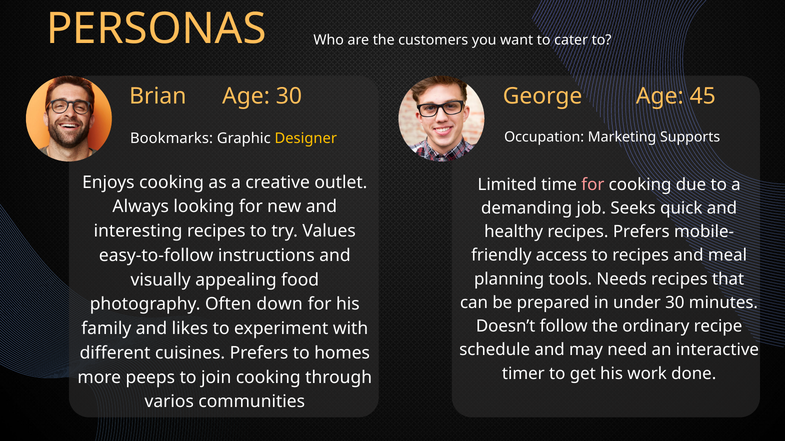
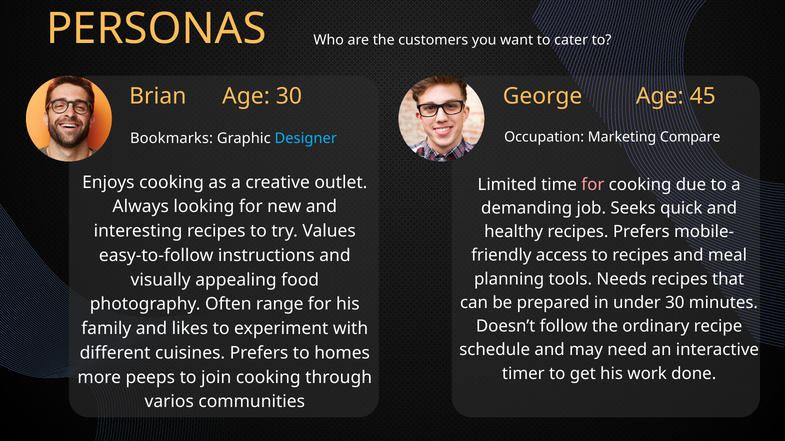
Supports: Supports -> Compare (690, 137)
Designer colour: yellow -> light blue (306, 139)
down: down -> range (280, 305)
